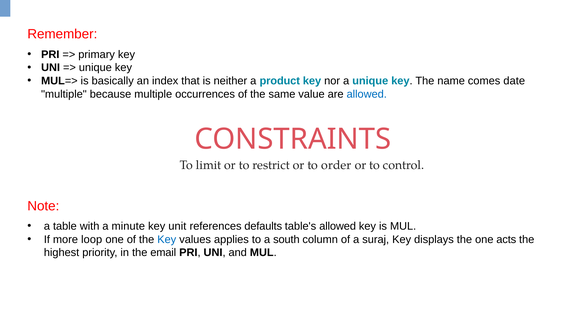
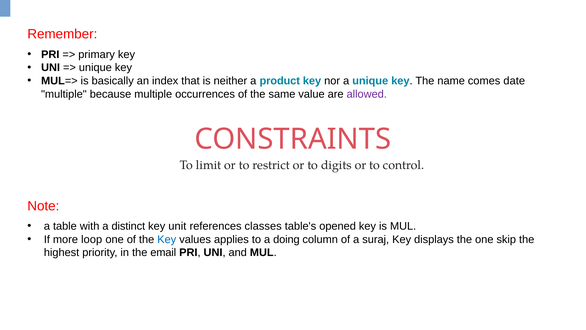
allowed colour: blue -> purple (367, 94)
order: order -> digits (336, 165)
minute: minute -> distinct (128, 226)
defaults: defaults -> classes (263, 226)
table's allowed: allowed -> opened (338, 226)
south: south -> doing (286, 239)
acts: acts -> skip (506, 239)
